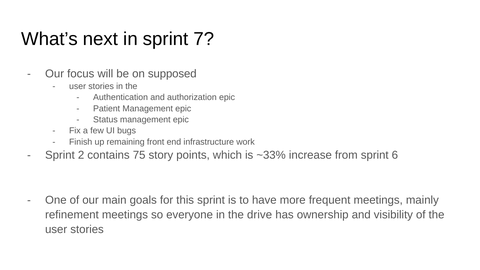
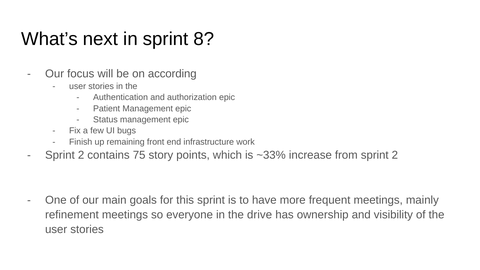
7: 7 -> 8 (204, 39)
supposed: supposed -> according (172, 74)
from sprint 6: 6 -> 2 (395, 155)
